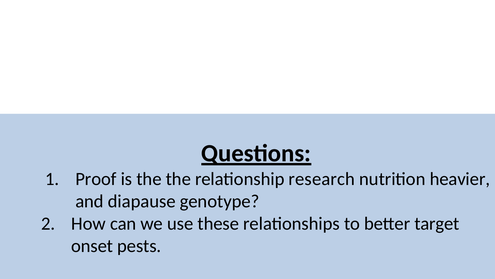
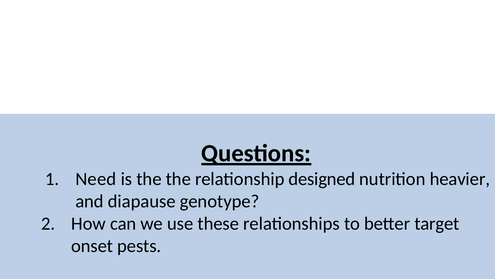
Proof: Proof -> Need (96, 179)
research: research -> designed (322, 179)
